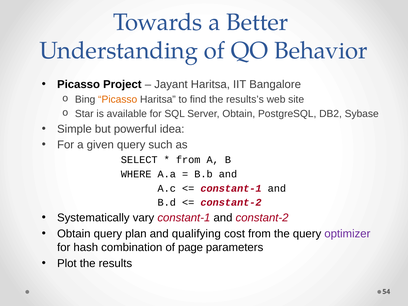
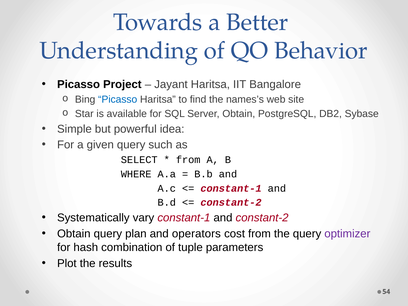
Picasso colour: orange -> blue (118, 99)
results’s: results’s -> names’s (245, 99)
qualifying: qualifying -> operators (196, 234)
page: page -> tuple (190, 247)
